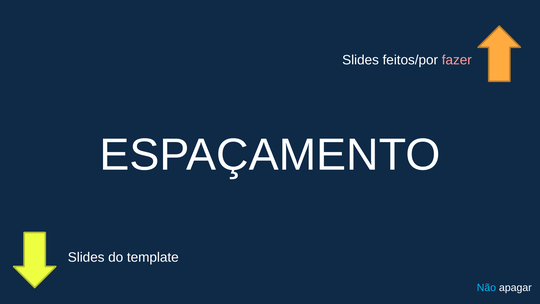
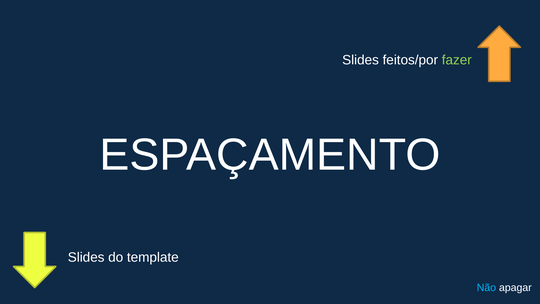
fazer colour: pink -> light green (457, 60)
